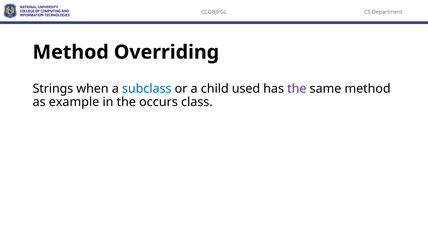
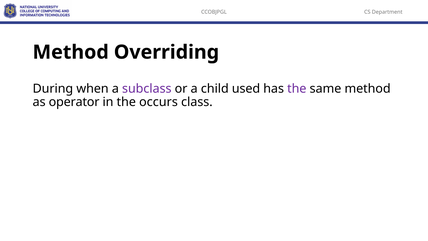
Strings: Strings -> During (53, 89)
subclass colour: blue -> purple (147, 89)
example: example -> operator (74, 102)
